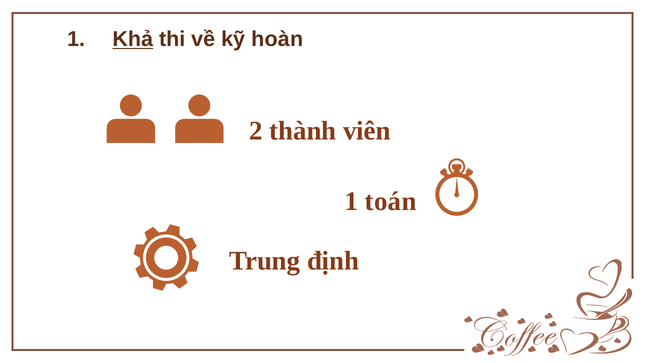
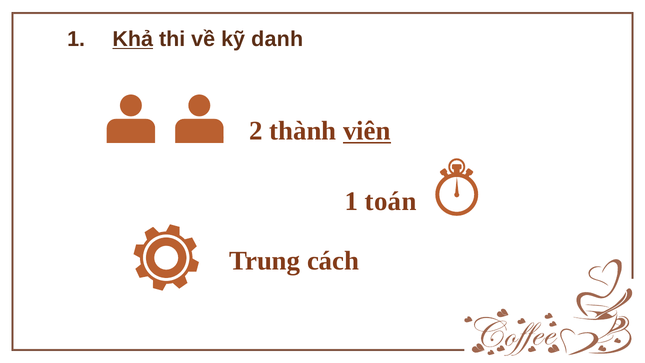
hoàn: hoàn -> danh (277, 39)
viên underline: none -> present (367, 131)
định: định -> cách (333, 261)
